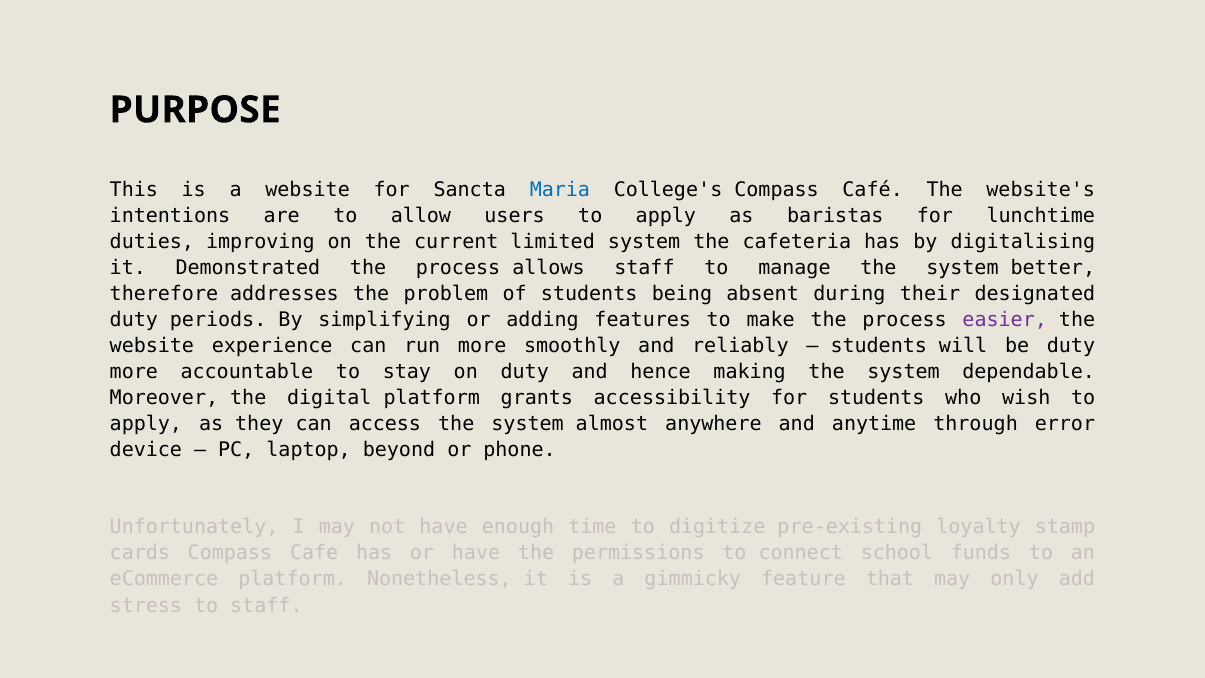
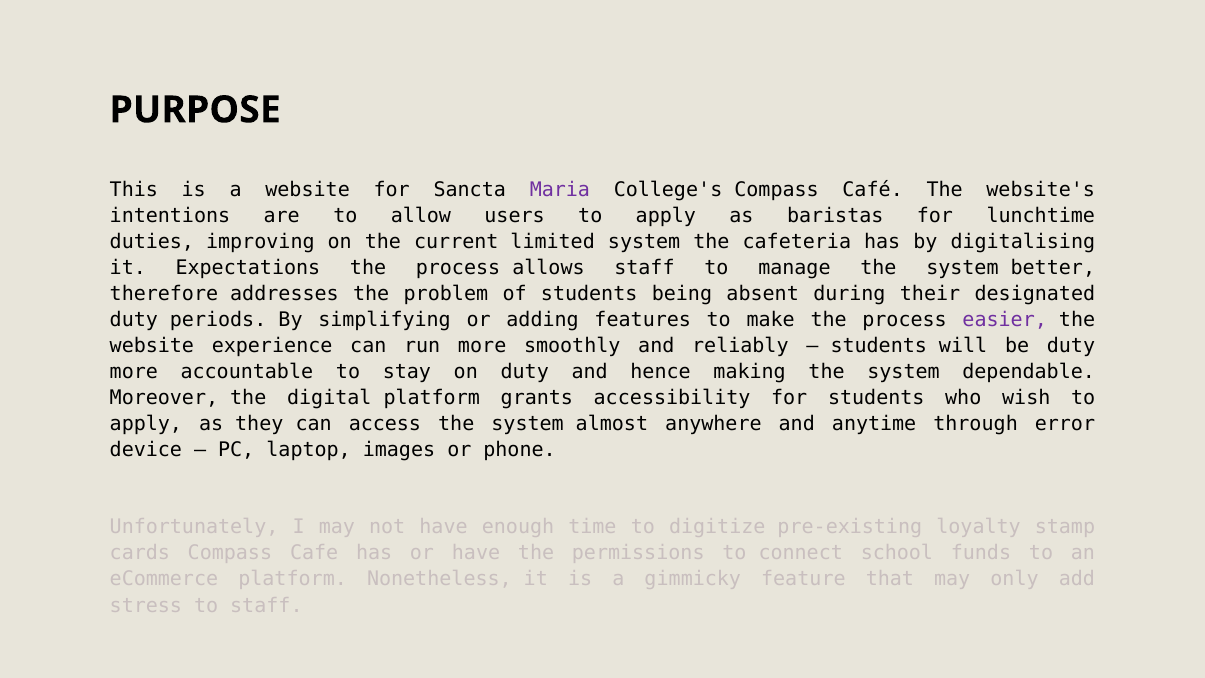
Maria colour: blue -> purple (560, 190)
Demonstrated: Demonstrated -> Expectations (248, 268)
beyond: beyond -> images (399, 450)
